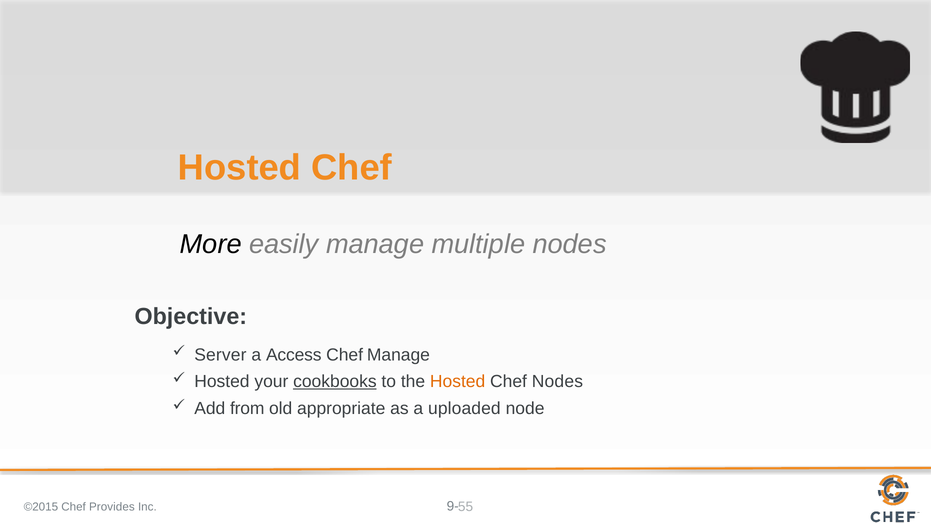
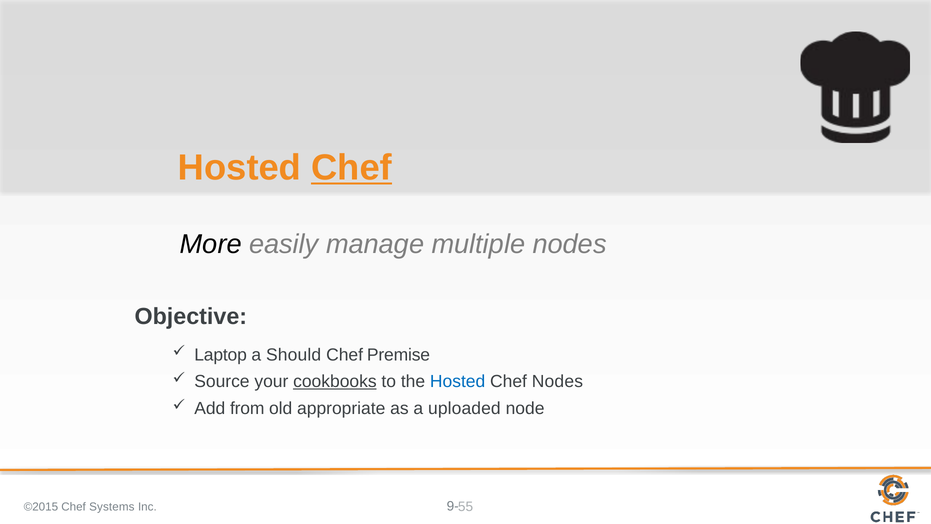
Chef underline: none -> present (352, 168)
Server: Server -> Laptop (221, 355)
Access: Access -> Should (294, 355)
Chef Manage: Manage -> Premise (398, 355)
Hosted: Hosted -> Source (222, 381)
Hosted colour: orange -> blue (458, 381)
Provides: Provides -> Systems (112, 507)
